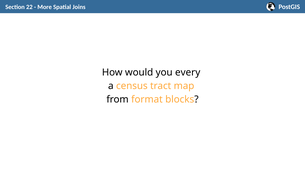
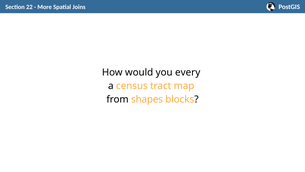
format: format -> shapes (147, 99)
